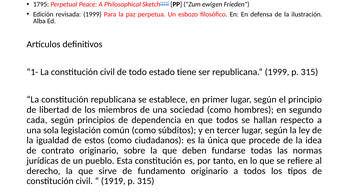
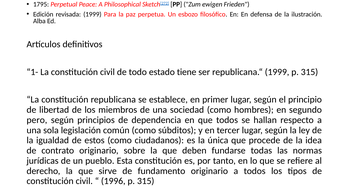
cada: cada -> pero (37, 120)
1919: 1919 -> 1996 (113, 181)
